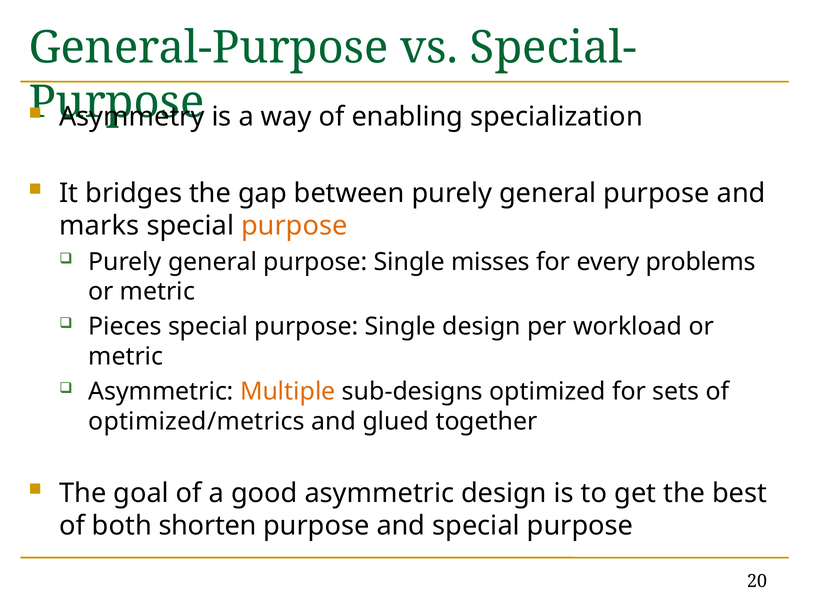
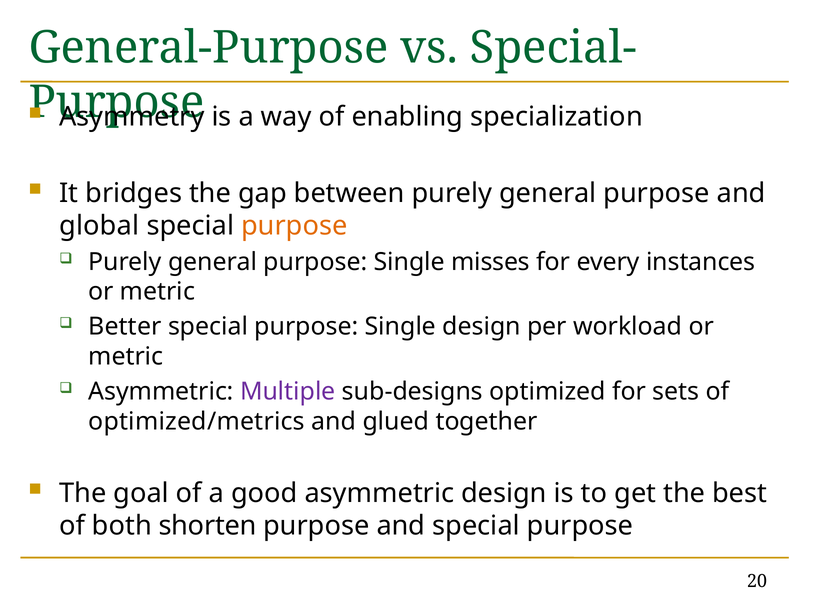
marks: marks -> global (99, 226)
problems: problems -> instances (701, 262)
Pieces: Pieces -> Better (125, 327)
Multiple colour: orange -> purple (288, 391)
